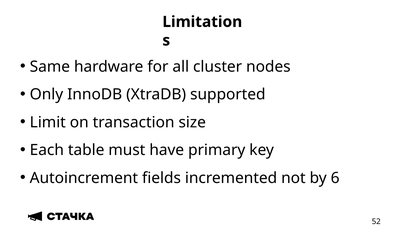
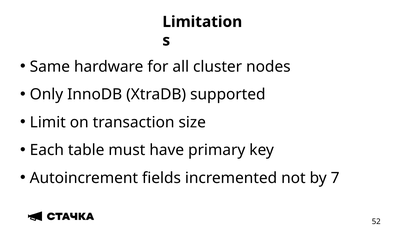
6: 6 -> 7 (335, 178)
